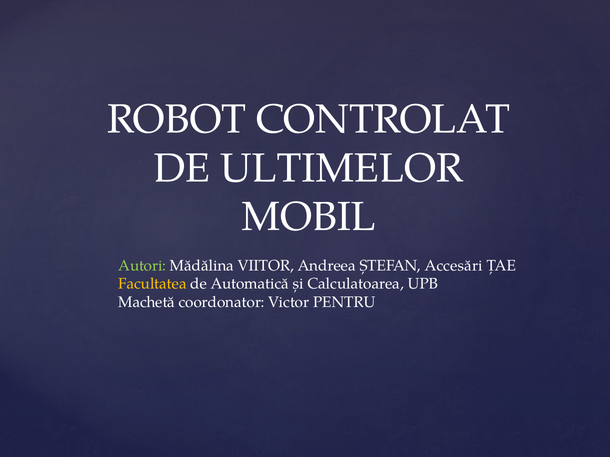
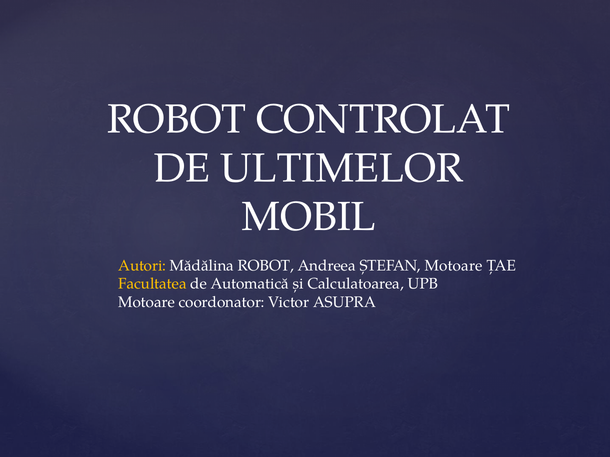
Autori colour: light green -> yellow (142, 266)
Mădălina VIITOR: VIITOR -> ROBOT (266, 266)
ȘTEFAN Accesări: Accesări -> Motoare (454, 266)
Machetă: Machetă -> Motoare (147, 303)
PENTRU: PENTRU -> ASUPRA (344, 303)
